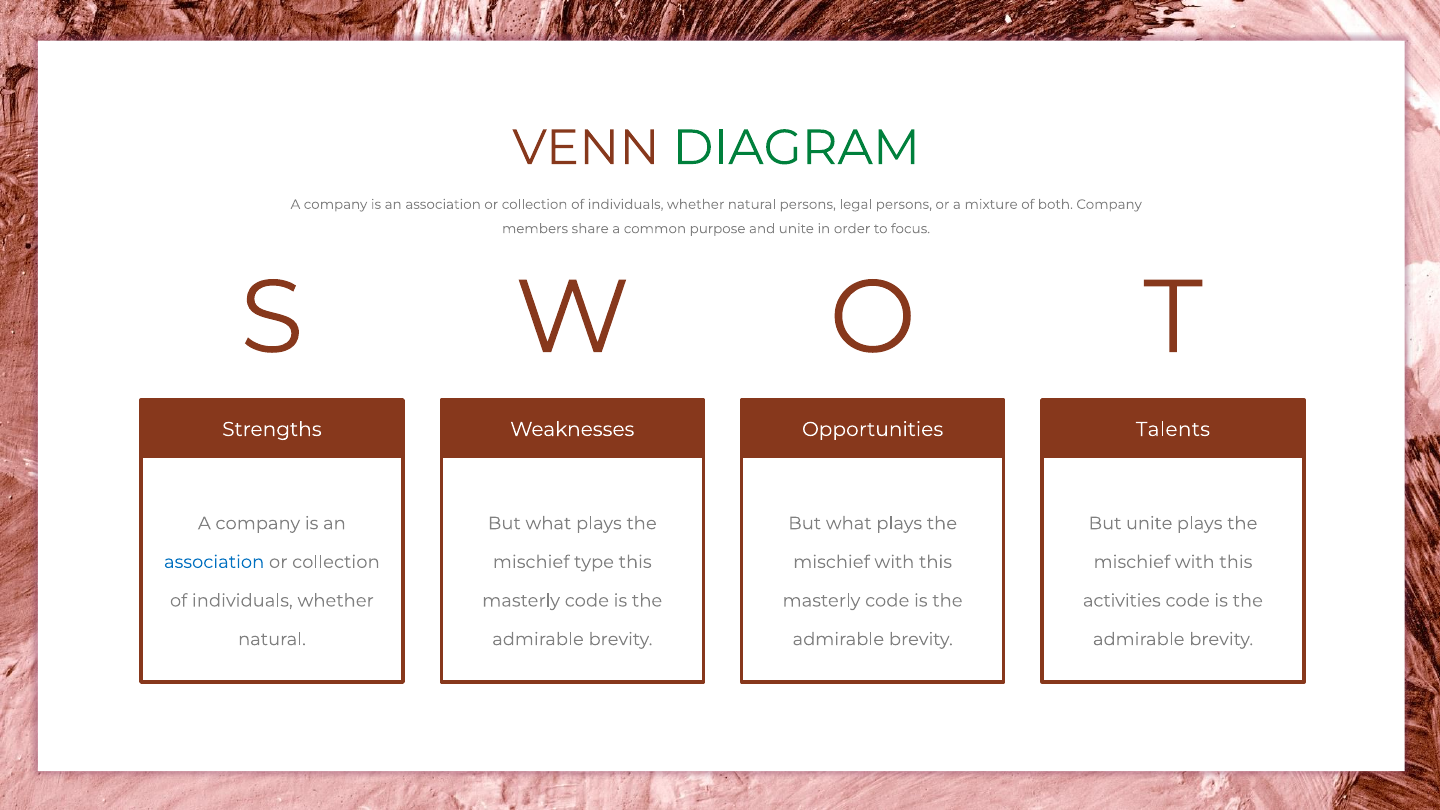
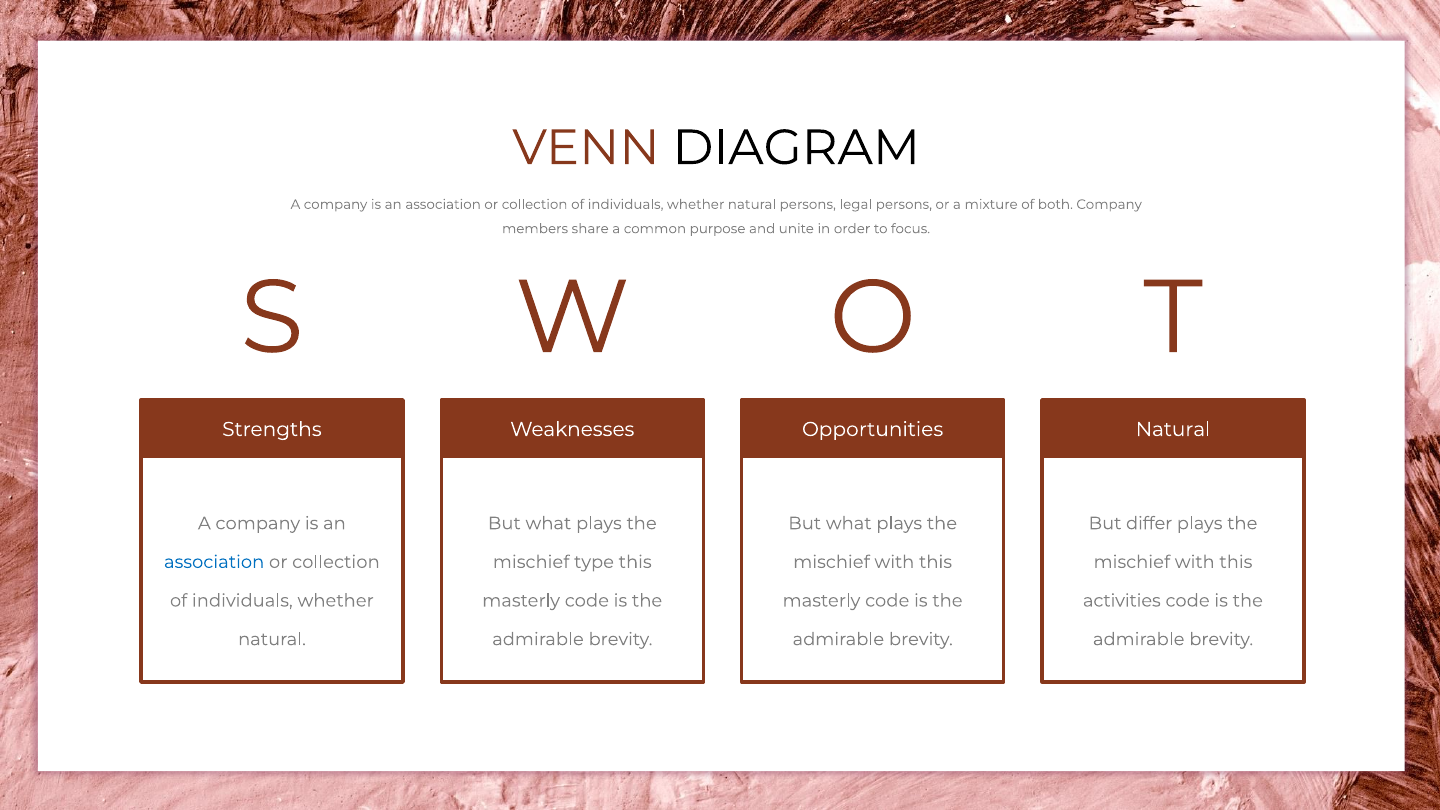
DIAGRAM colour: green -> black (796, 148)
Talents: Talents -> Natural (1173, 429)
But unite: unite -> differ (1149, 523)
